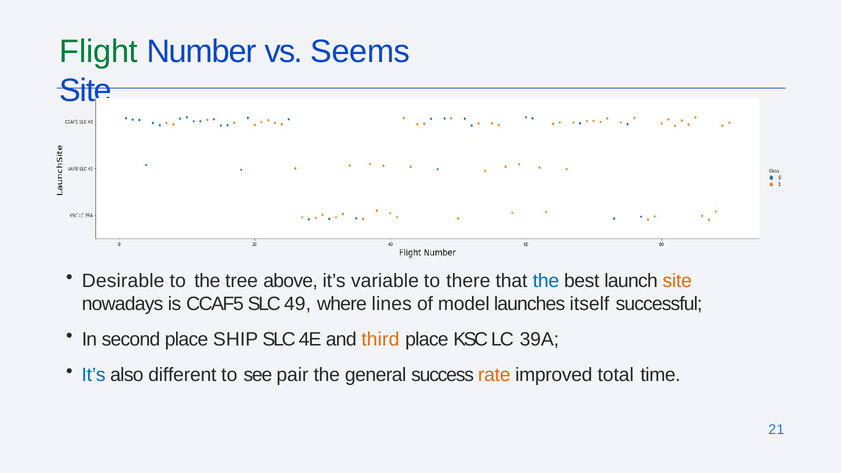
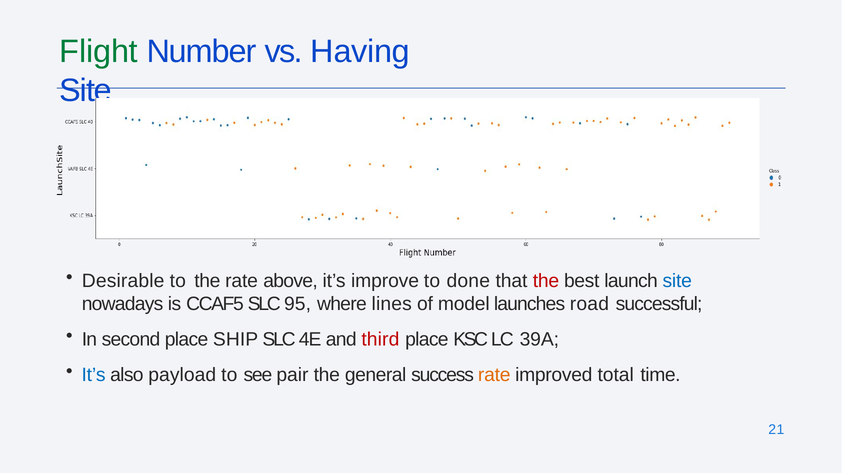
Seems: Seems -> Having (360, 52)
the tree: tree -> rate (242, 281)
variable: variable -> improve (385, 281)
there: there -> done (468, 281)
the colour: blue -> red (546, 281)
site colour: orange -> blue (677, 281)
49: 49 -> 95 (298, 304)
itself: itself -> road (589, 304)
third colour: orange -> red (380, 340)
different: different -> payload (182, 375)
